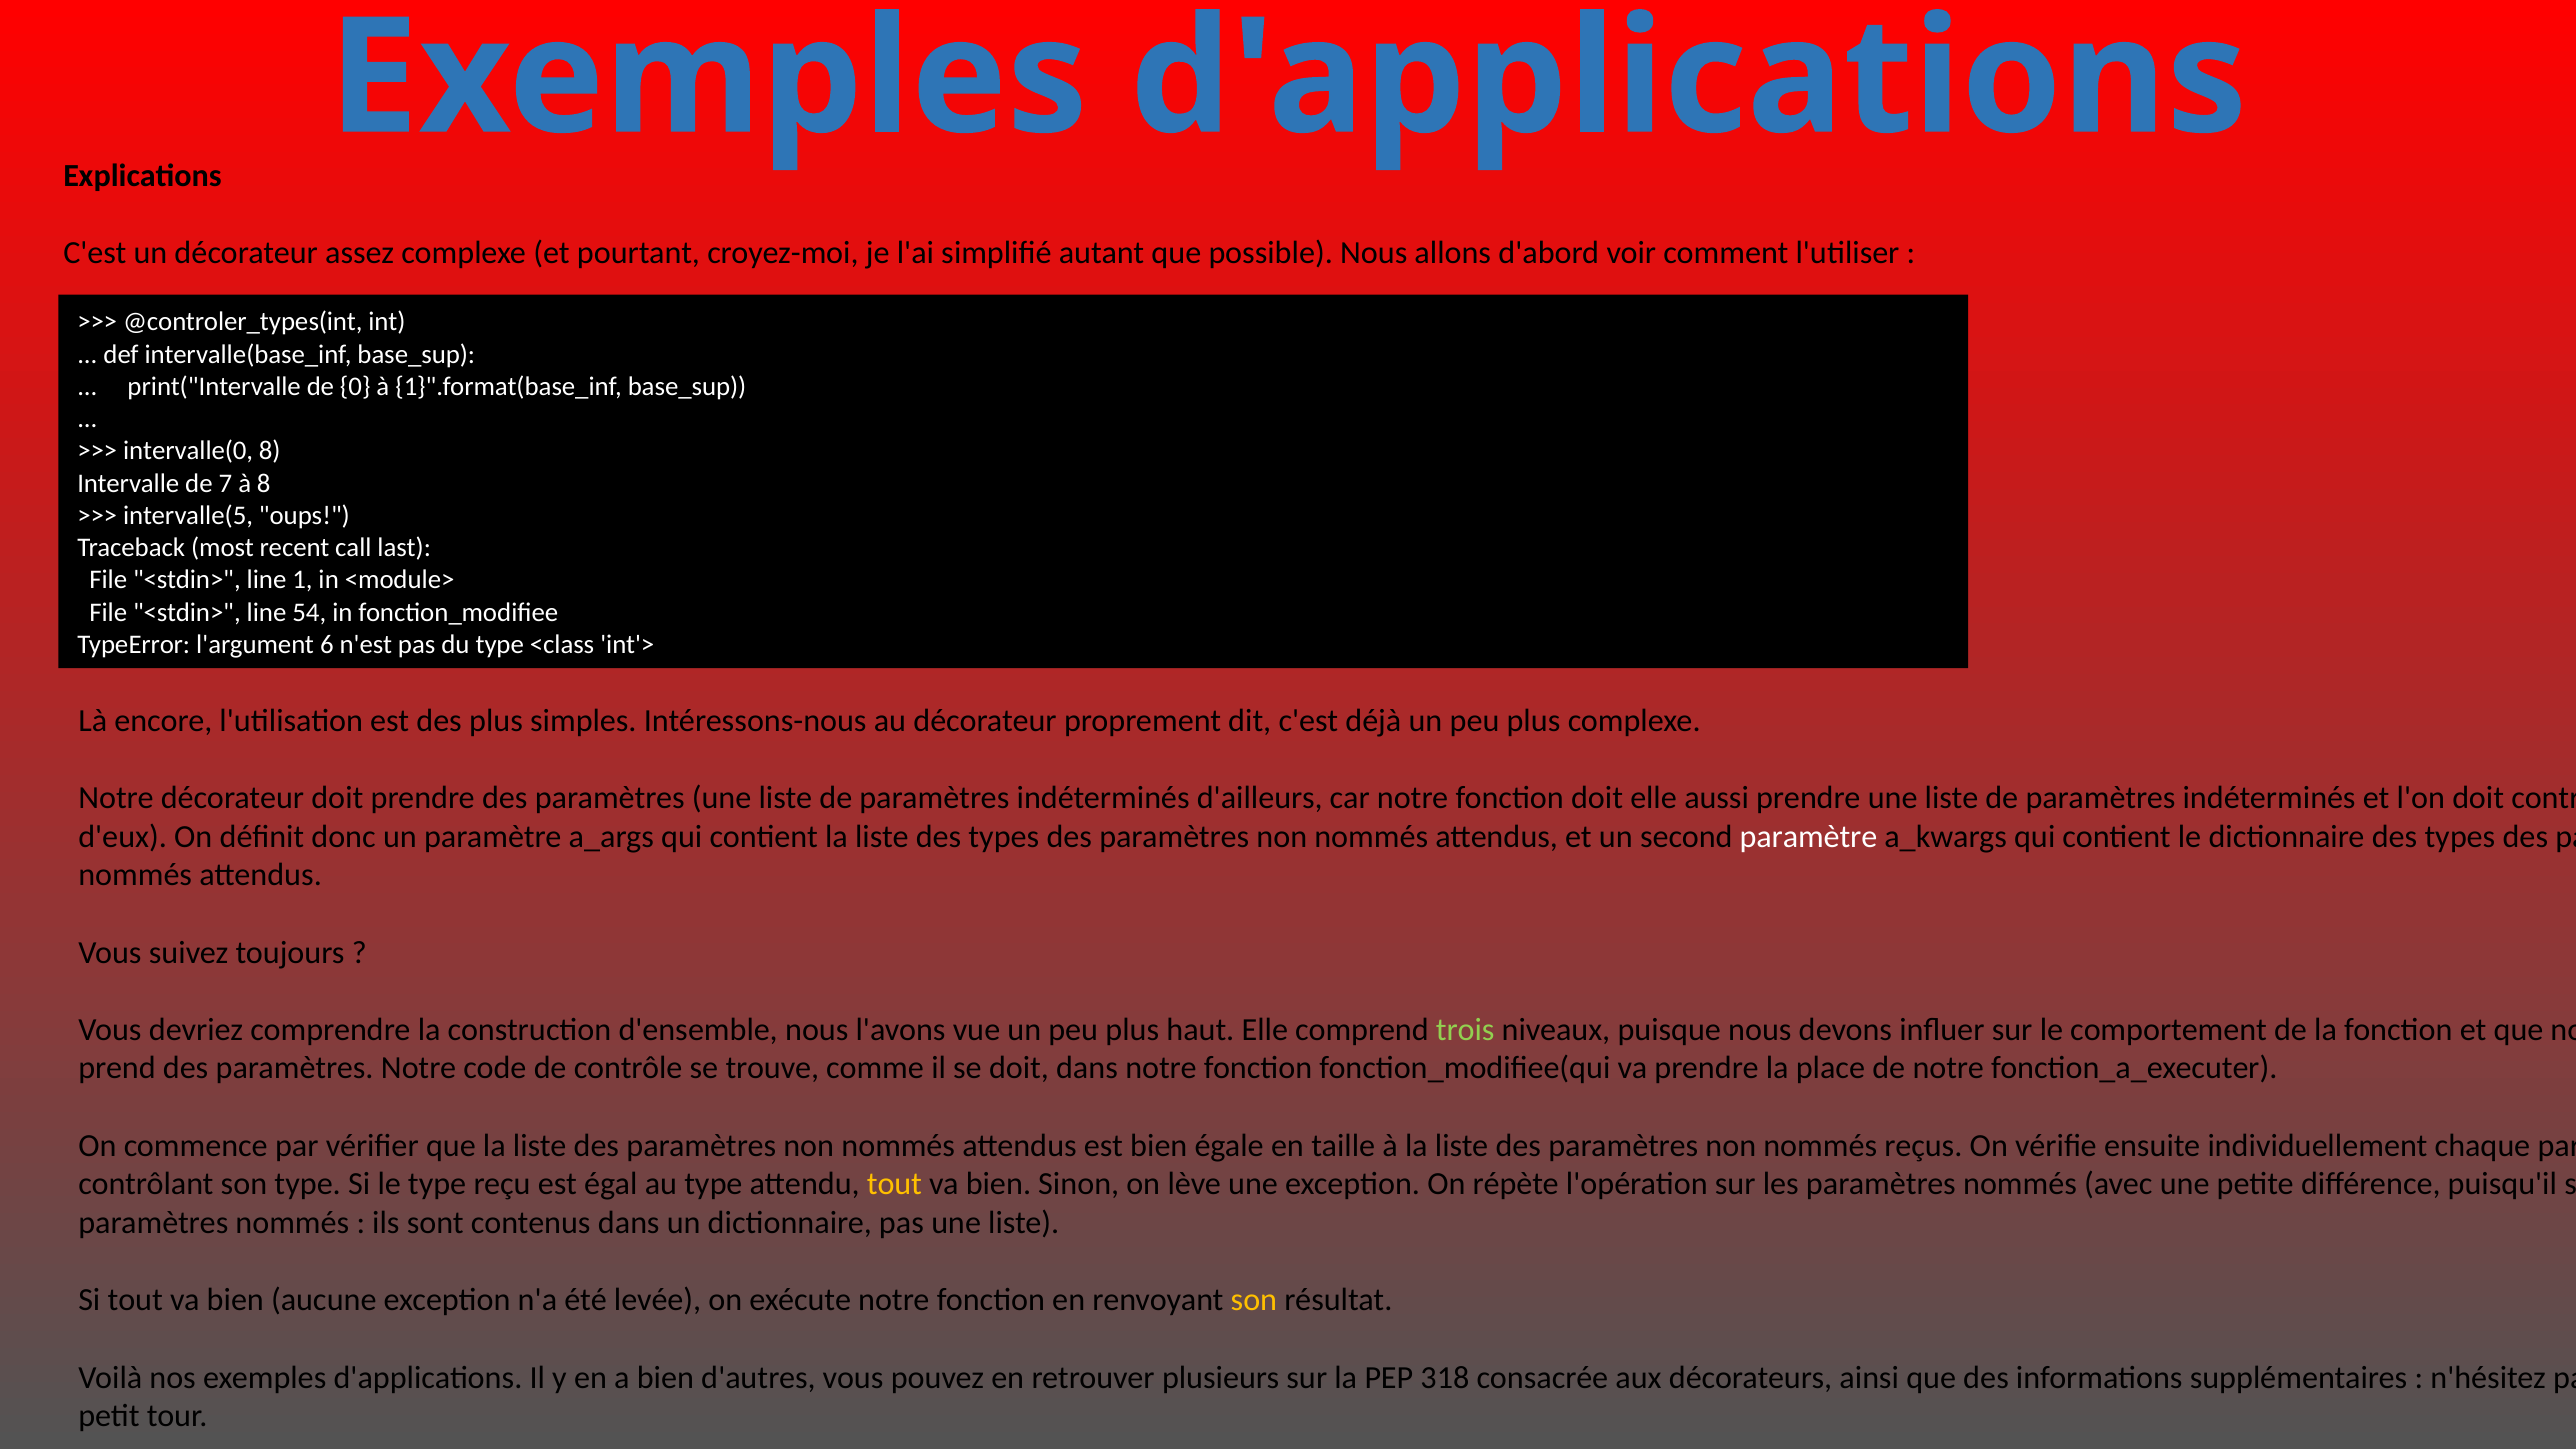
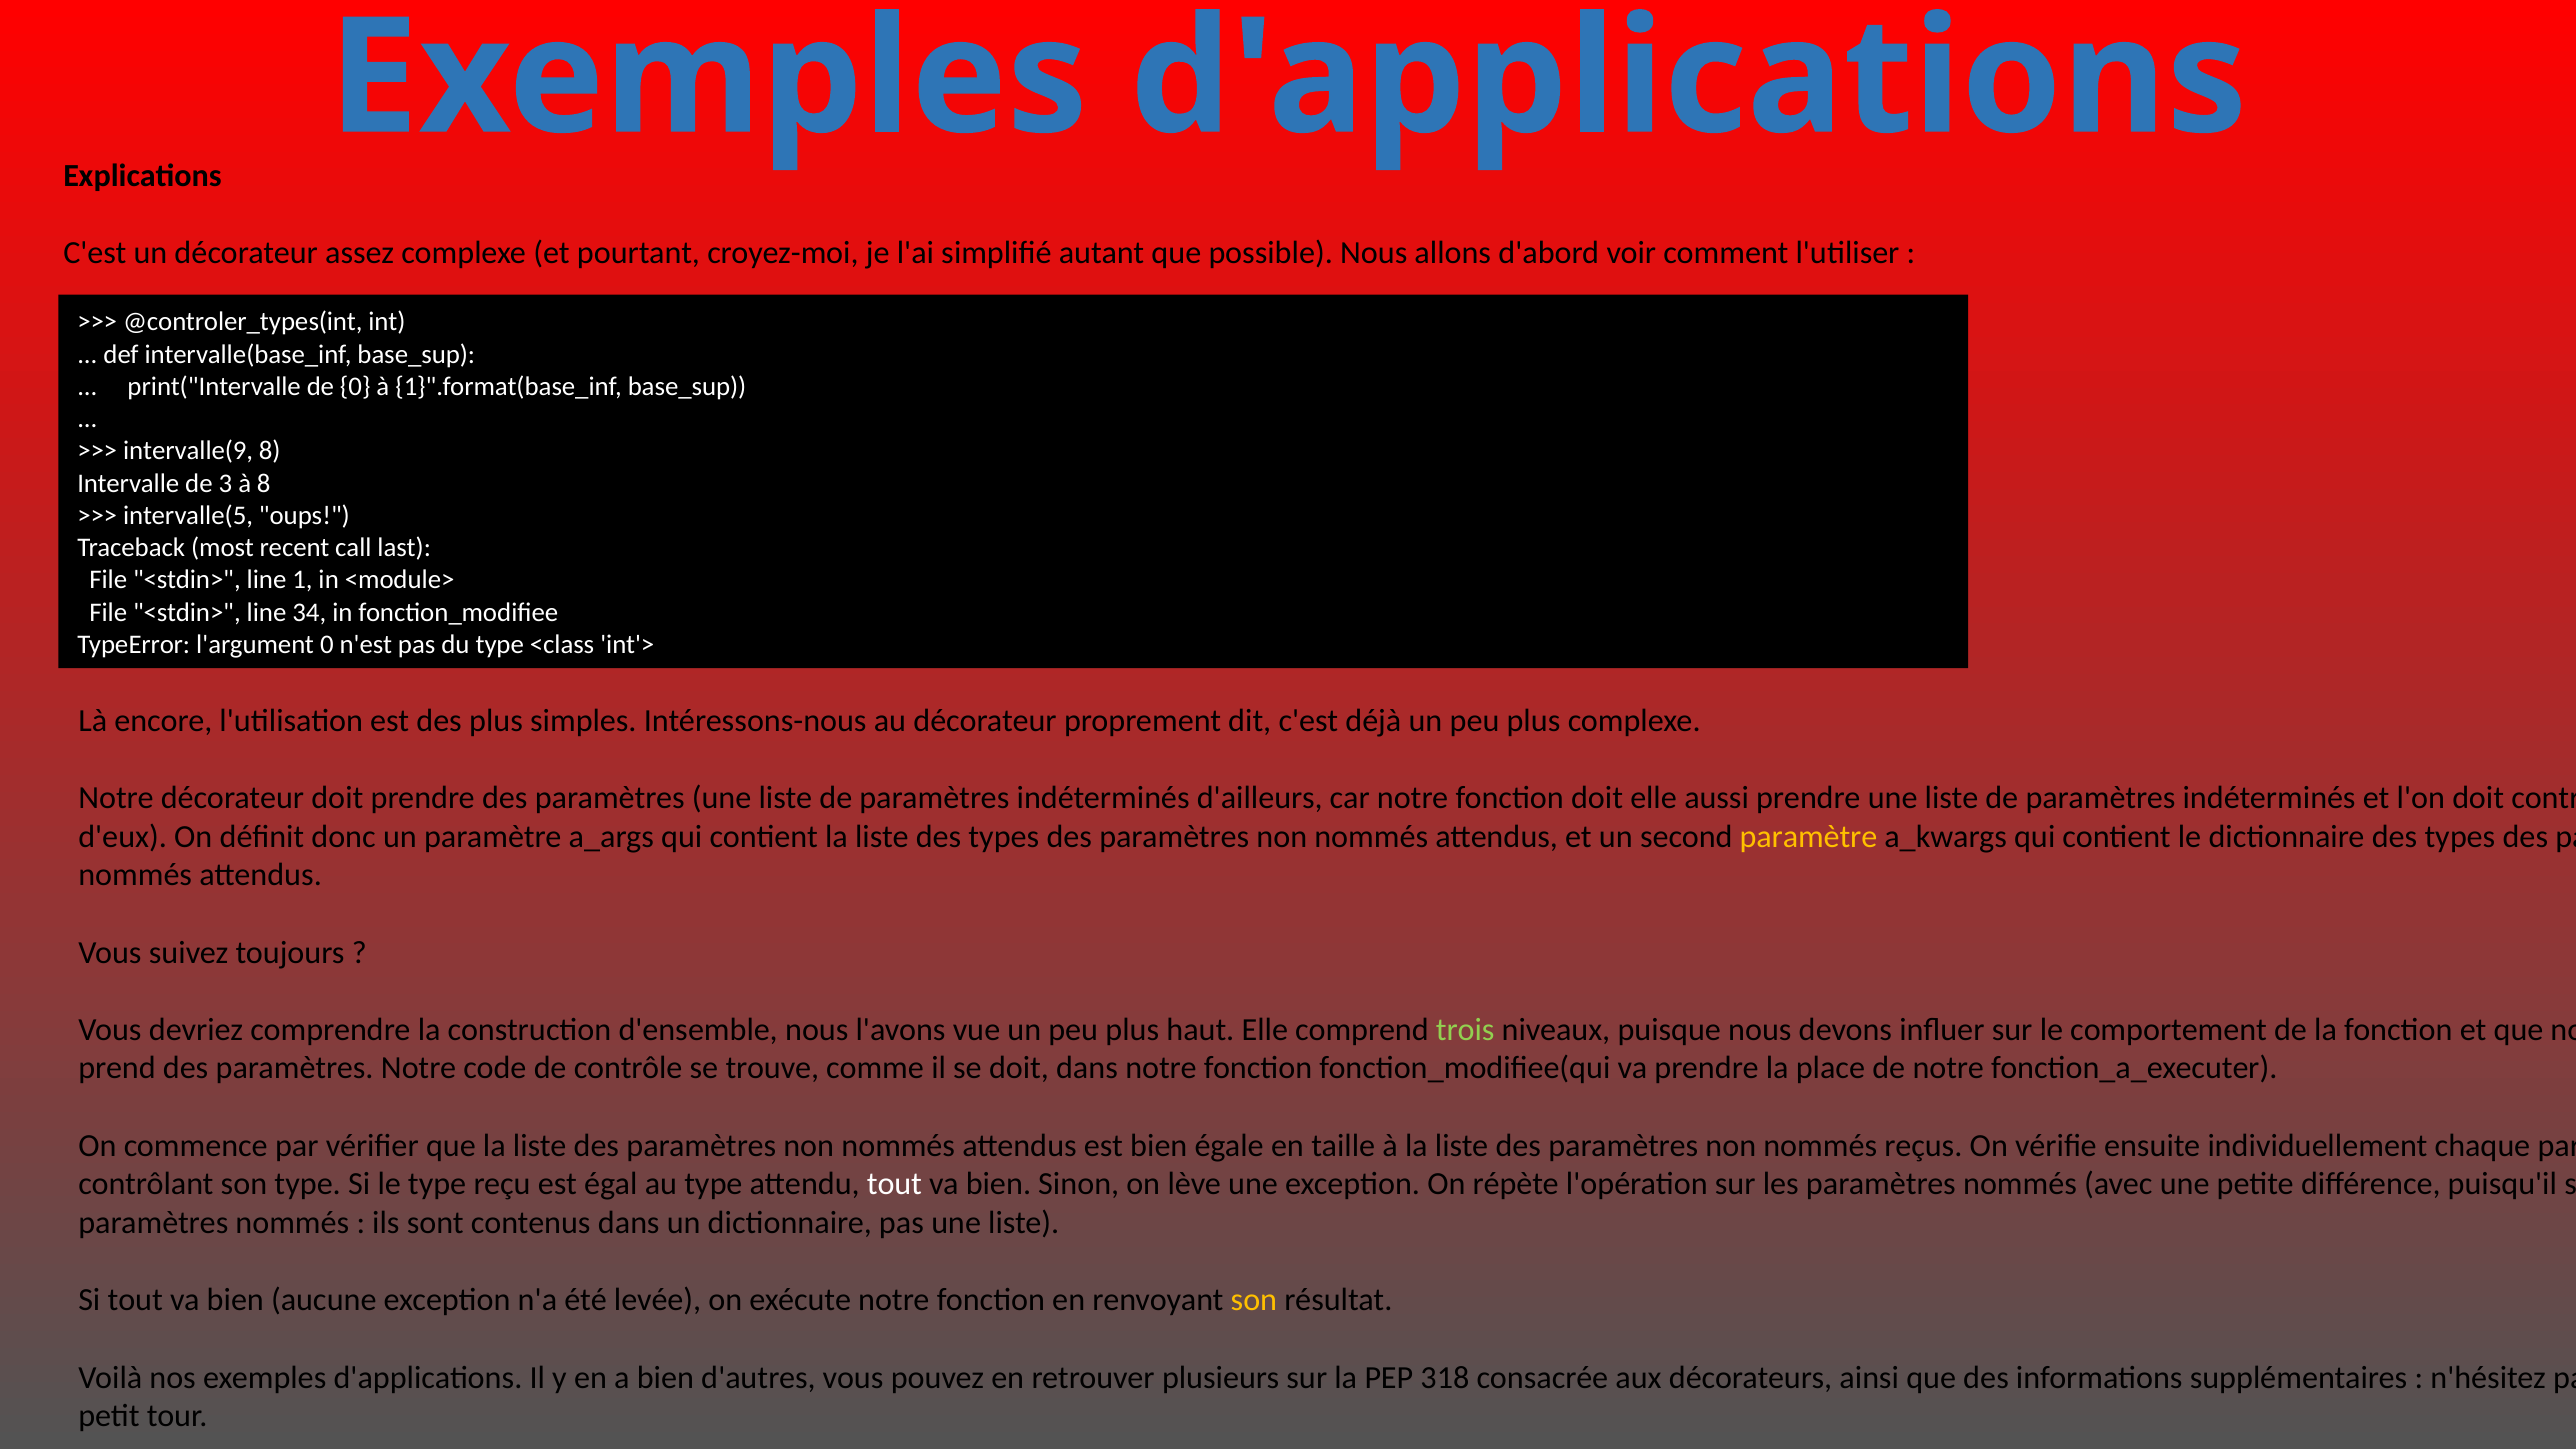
intervalle(0: intervalle(0 -> intervalle(9 (188, 451)
7: 7 -> 3 (225, 483)
54: 54 -> 34 (309, 612)
l'argument 6: 6 -> 0 (327, 645)
paramètre colour: white -> yellow (1808, 836)
tout colour: yellow -> white (894, 1184)
